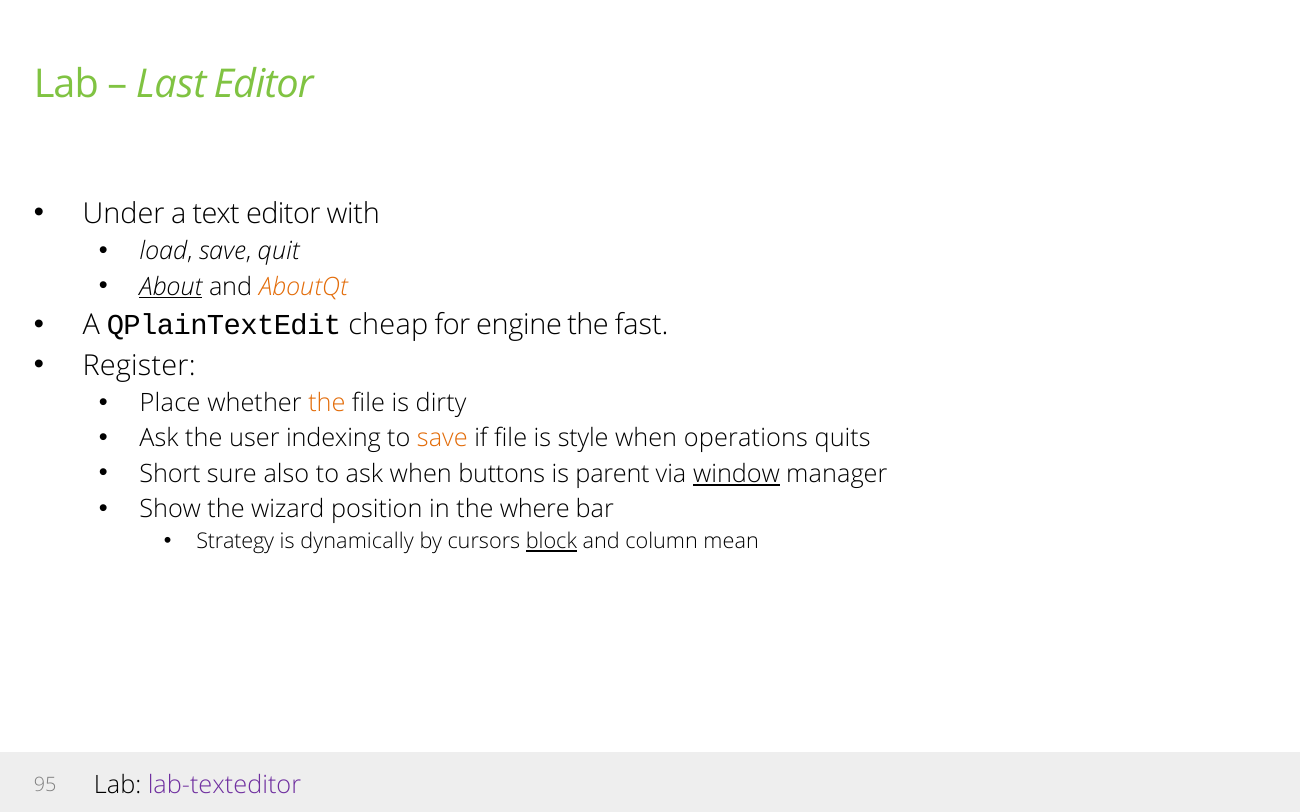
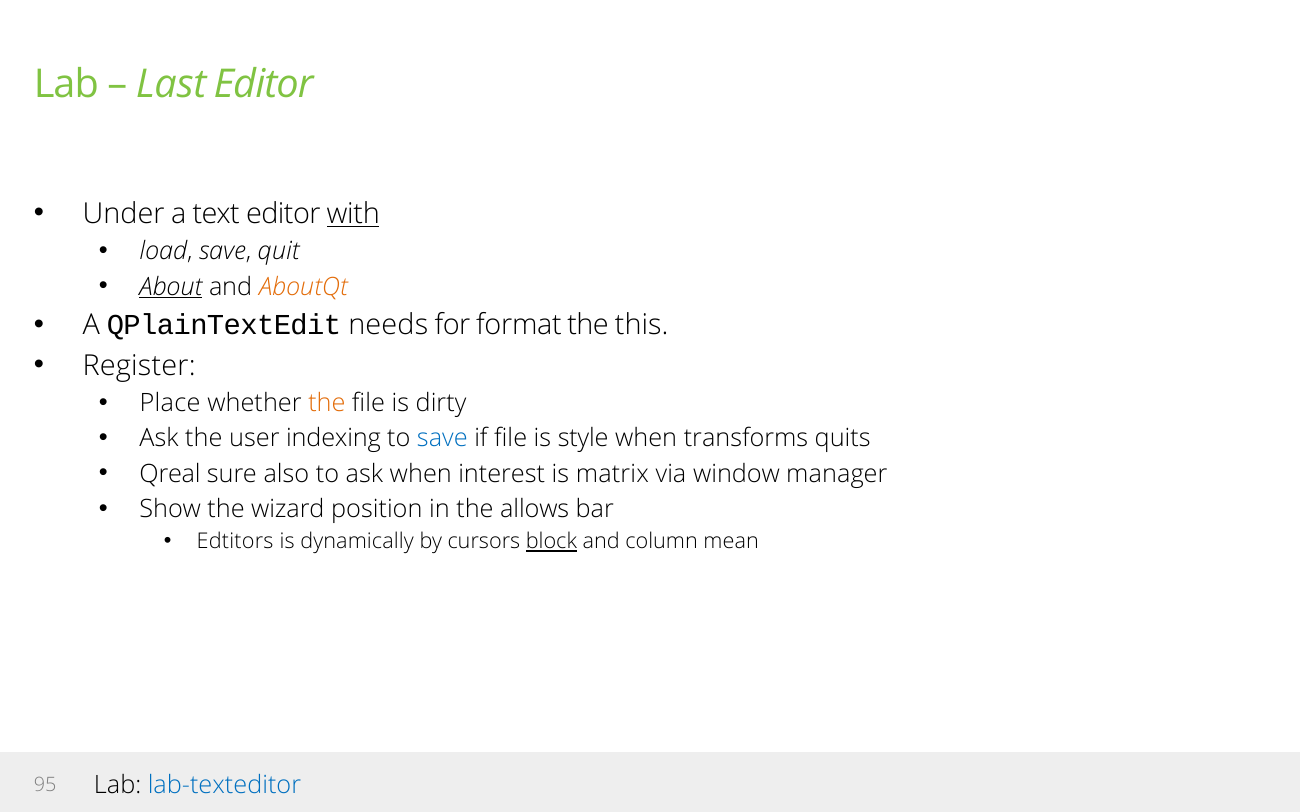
with underline: none -> present (353, 214)
cheap: cheap -> needs (388, 326)
engine: engine -> format (519, 326)
fast: fast -> this (642, 326)
save colour: orange -> blue (442, 439)
operations: operations -> transforms (746, 439)
Short: Short -> Qreal (170, 474)
buttons: buttons -> interest (502, 474)
parent: parent -> matrix (612, 474)
window underline: present -> none (736, 474)
where: where -> allows (535, 510)
Strategy: Strategy -> Edtitors (235, 542)
lab-texteditor colour: purple -> blue (224, 785)
